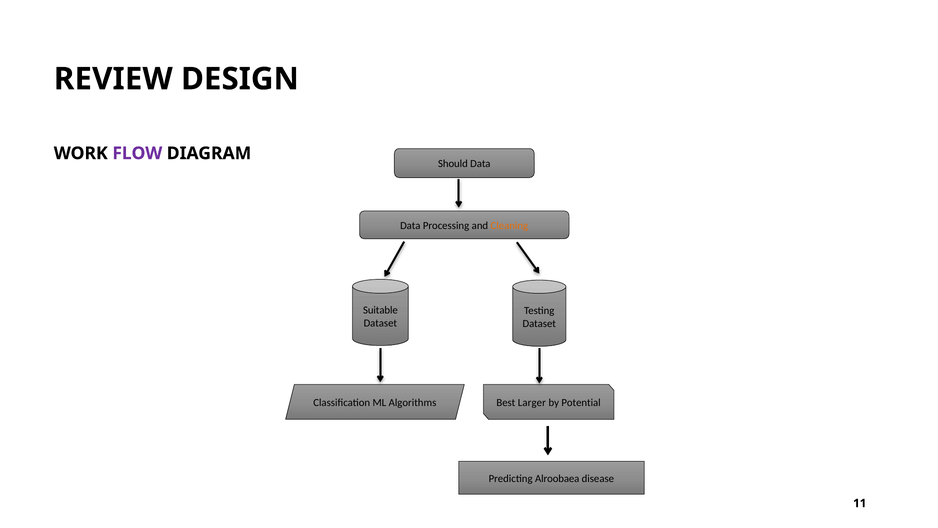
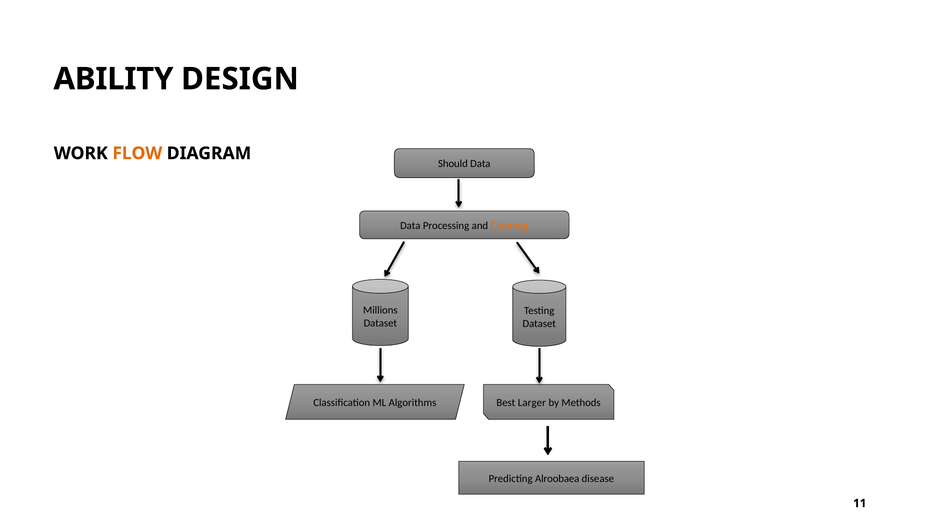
REVIEW: REVIEW -> ABILITY (113, 79)
FLOW colour: purple -> orange (137, 153)
Suitable: Suitable -> Millions (380, 310)
Potential: Potential -> Methods (581, 402)
